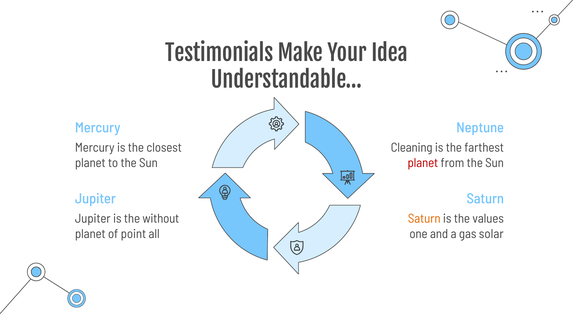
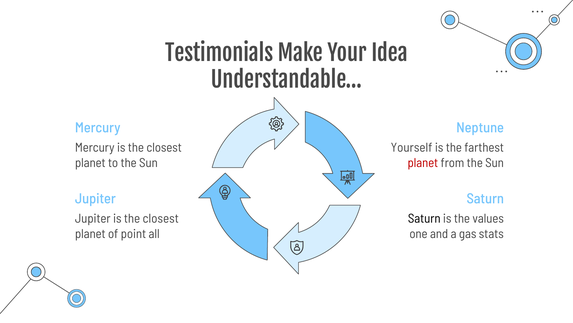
Cleaning: Cleaning -> Yourself (412, 147)
Jupiter is the without: without -> closest (161, 218)
Saturn colour: orange -> black (424, 218)
solar: solar -> stats (491, 233)
